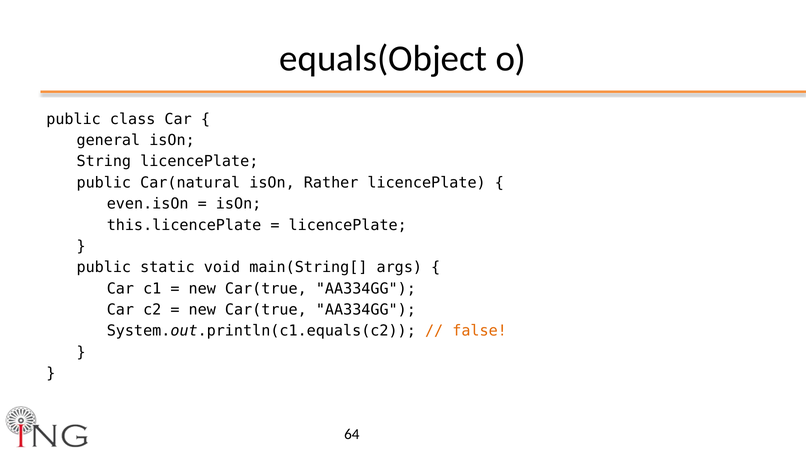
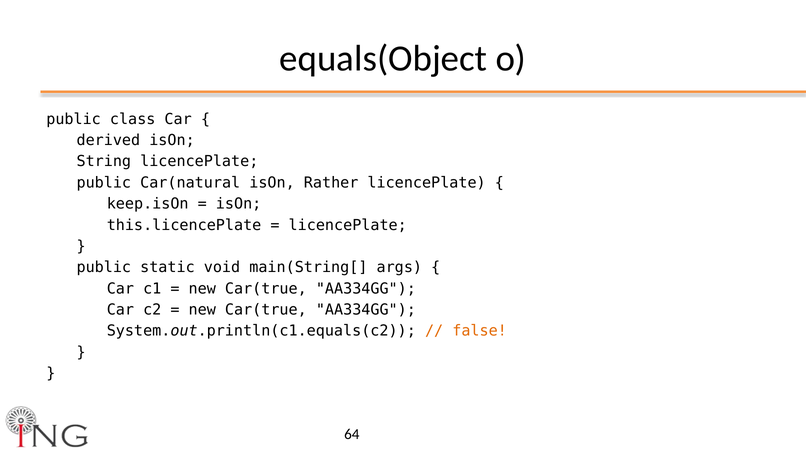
general: general -> derived (108, 140)
even.isOn: even.isOn -> keep.isOn (148, 204)
